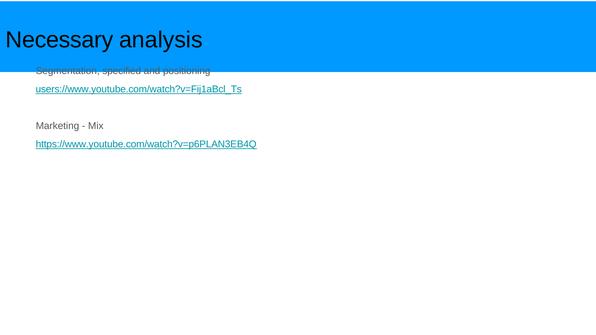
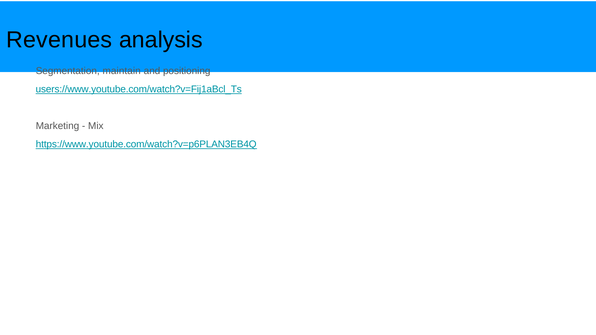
Necessary: Necessary -> Revenues (59, 40)
specified: specified -> maintain (122, 71)
